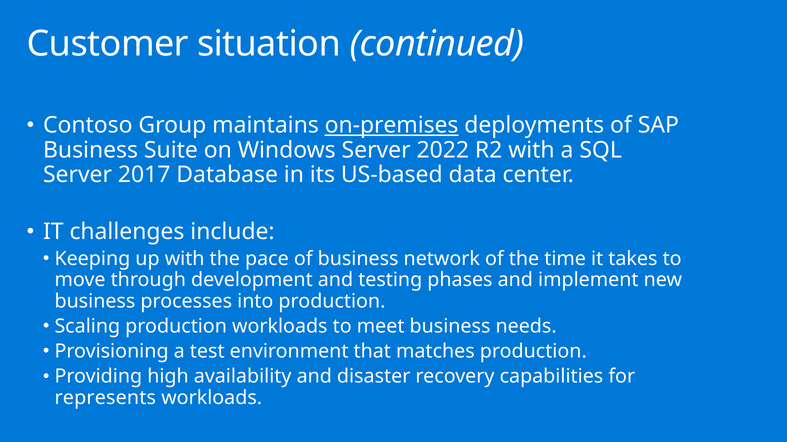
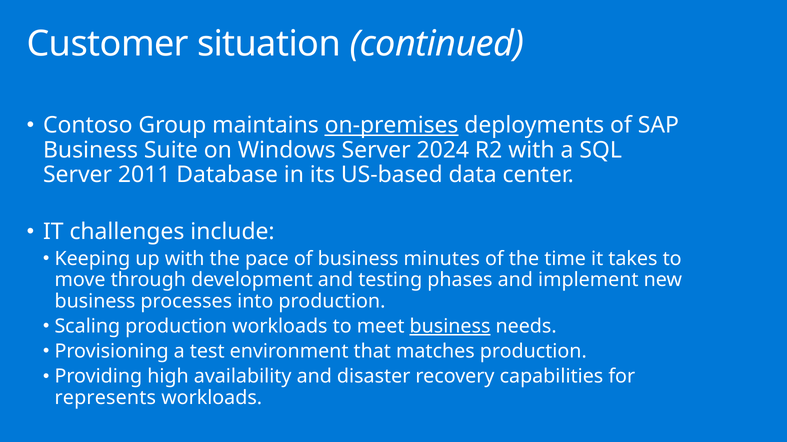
2022: 2022 -> 2024 (443, 150)
2017: 2017 -> 2011 (144, 175)
network: network -> minutes (442, 259)
business underline: none -> present (450, 327)
